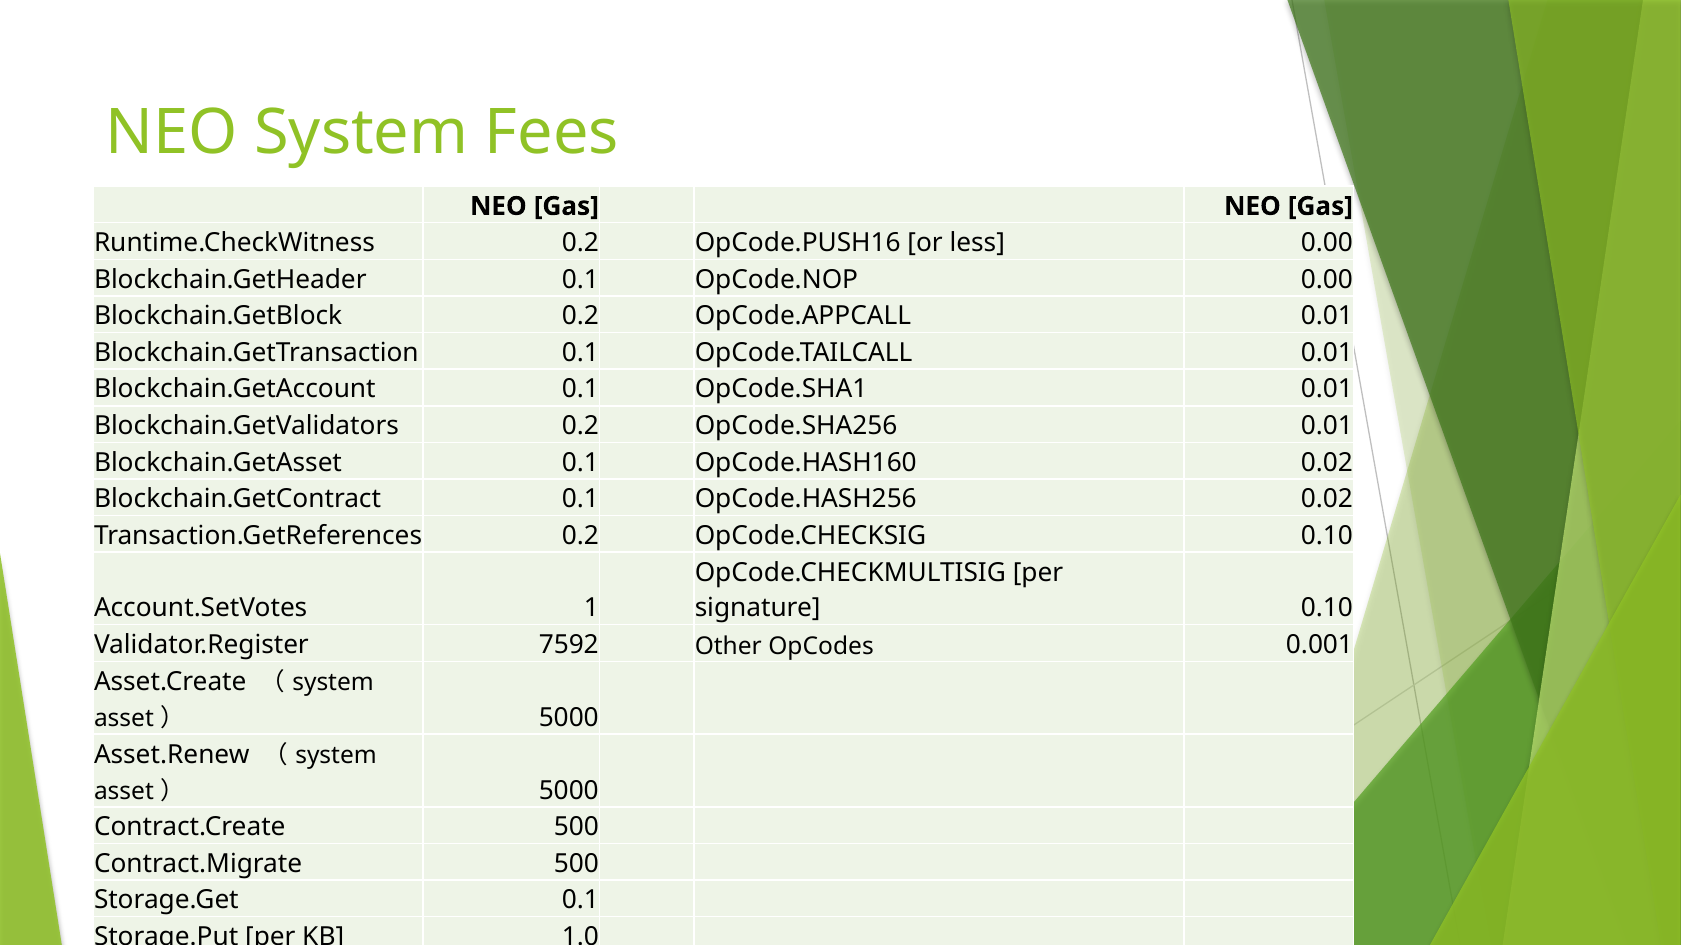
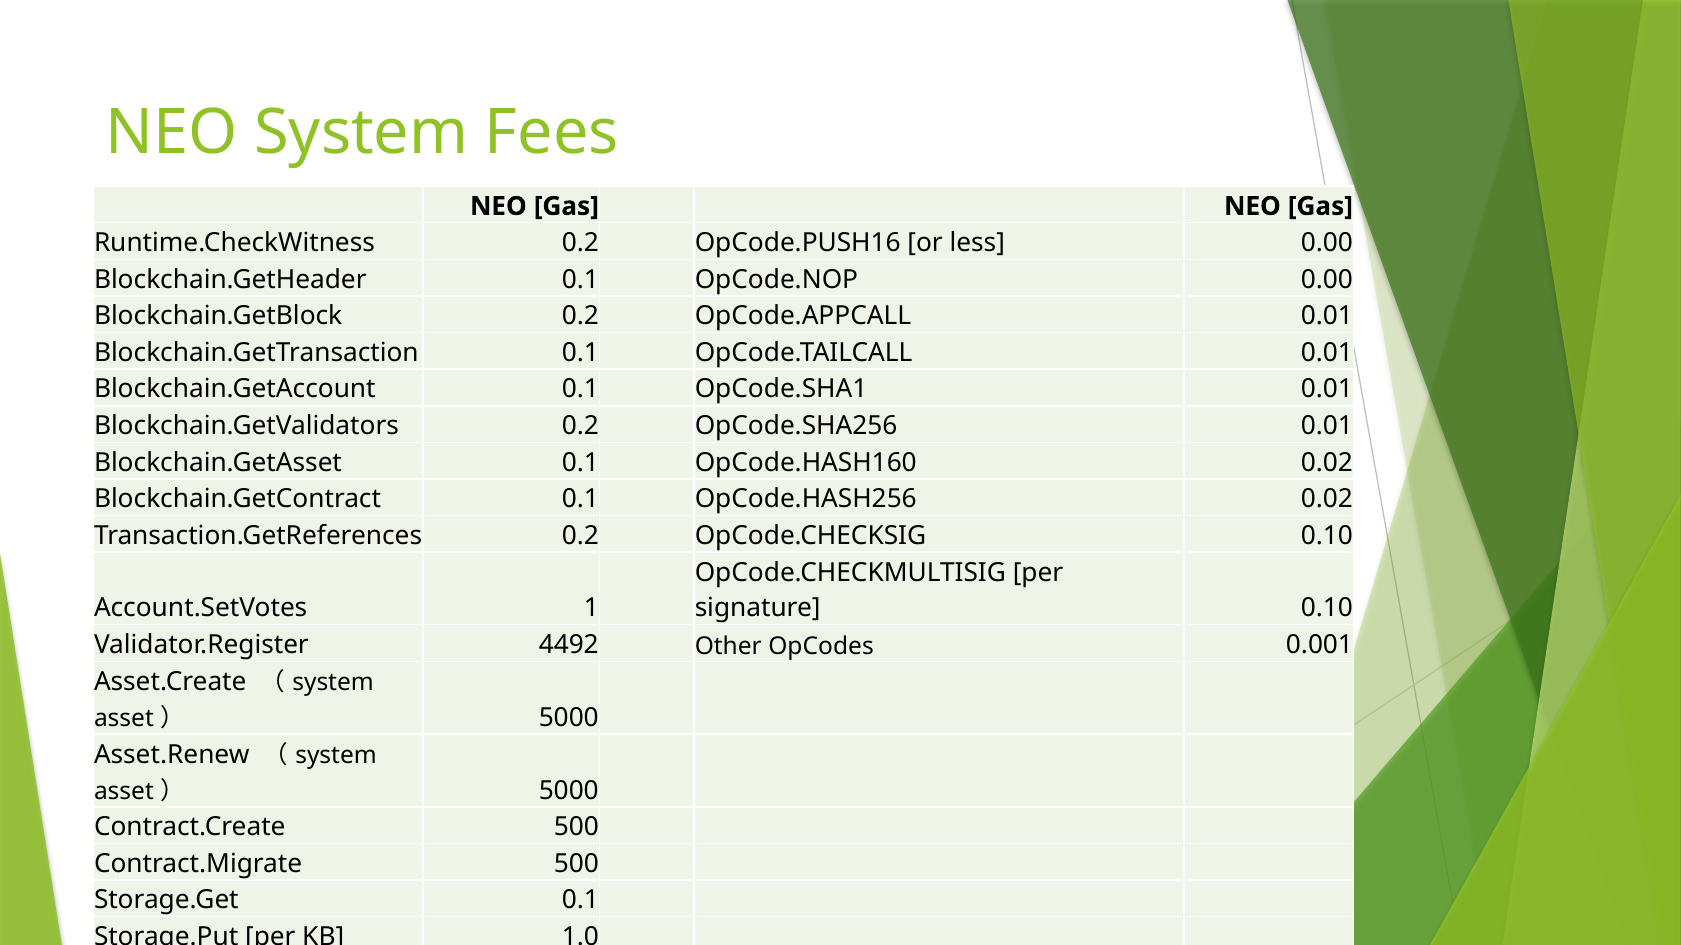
7592: 7592 -> 4492 (569, 645)
